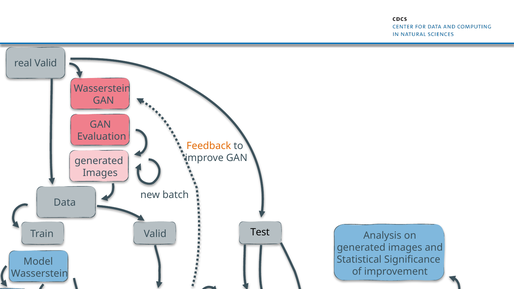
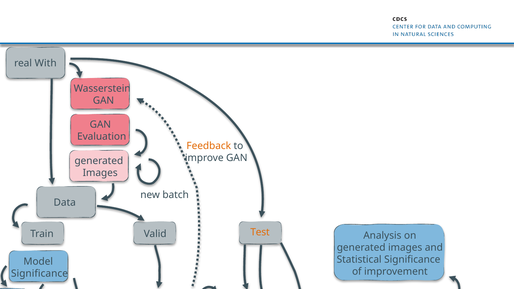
real Valid: Valid -> With (46, 63)
Test colour: black -> orange (260, 232)
Wasserstein: Wasserstein -> Significance (39, 274)
